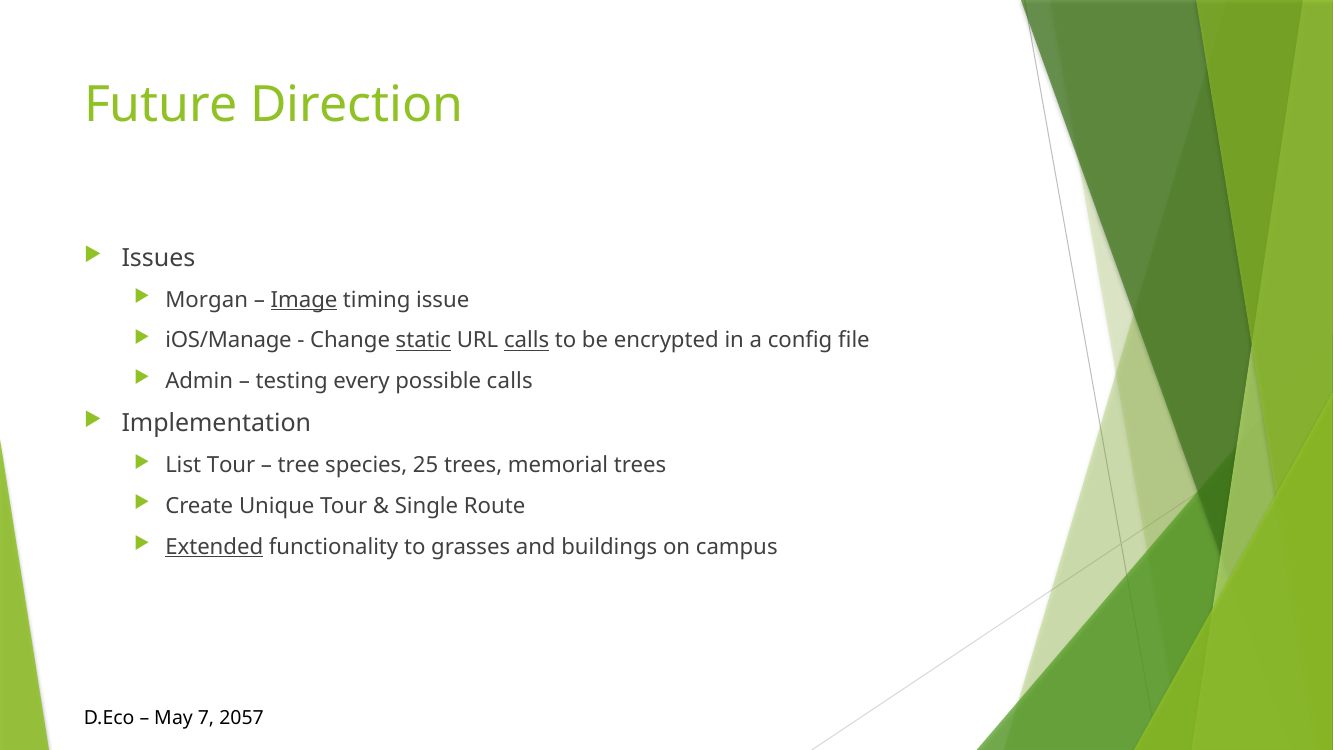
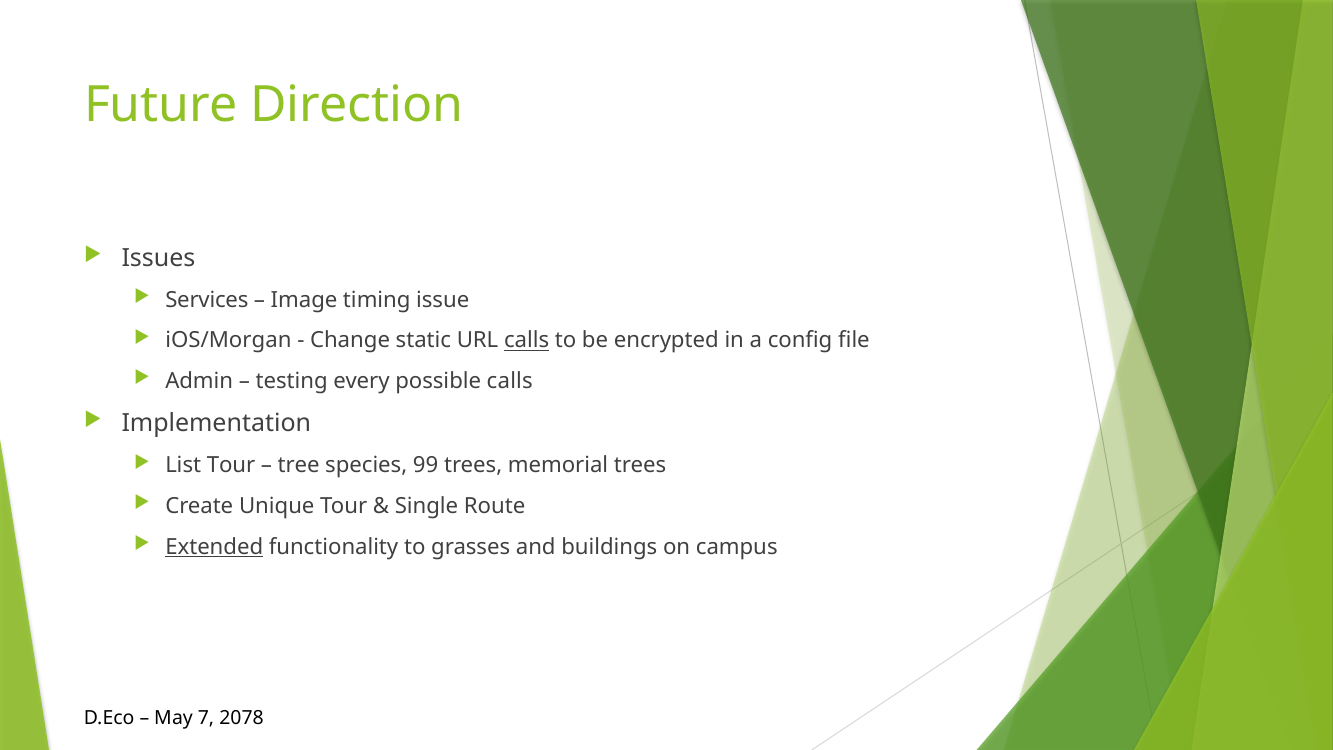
Morgan: Morgan -> Services (207, 300)
Image underline: present -> none (304, 300)
iOS/Manage: iOS/Manage -> iOS/Morgan (228, 341)
static underline: present -> none (423, 341)
25: 25 -> 99 (426, 466)
2057: 2057 -> 2078 (242, 718)
